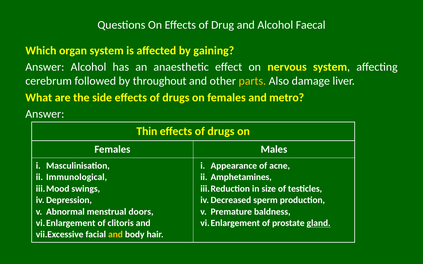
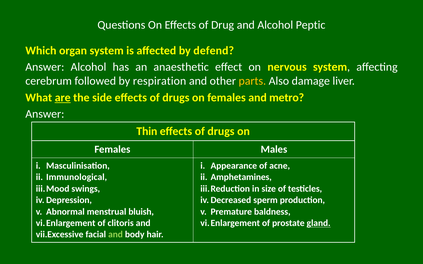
Faecal: Faecal -> Peptic (311, 25)
gaining: gaining -> defend (214, 51)
throughout: throughout -> respiration (160, 81)
are underline: none -> present (63, 98)
doors: doors -> bluish (141, 212)
and colour: yellow -> light green (116, 235)
